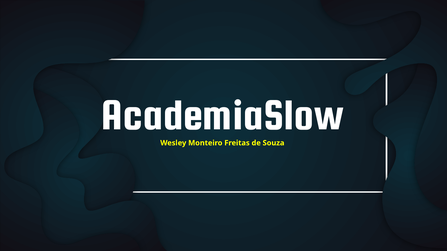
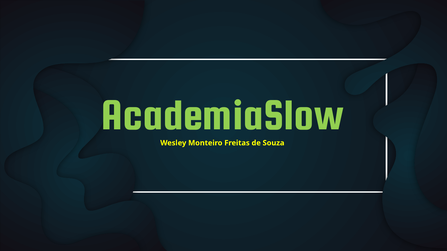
AcademiaSlow colour: white -> light green (222, 115)
